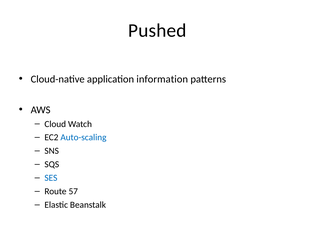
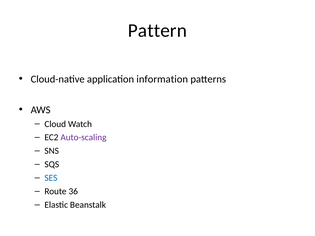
Pushed: Pushed -> Pattern (157, 30)
Auto-scaling colour: blue -> purple (83, 138)
57: 57 -> 36 (73, 192)
